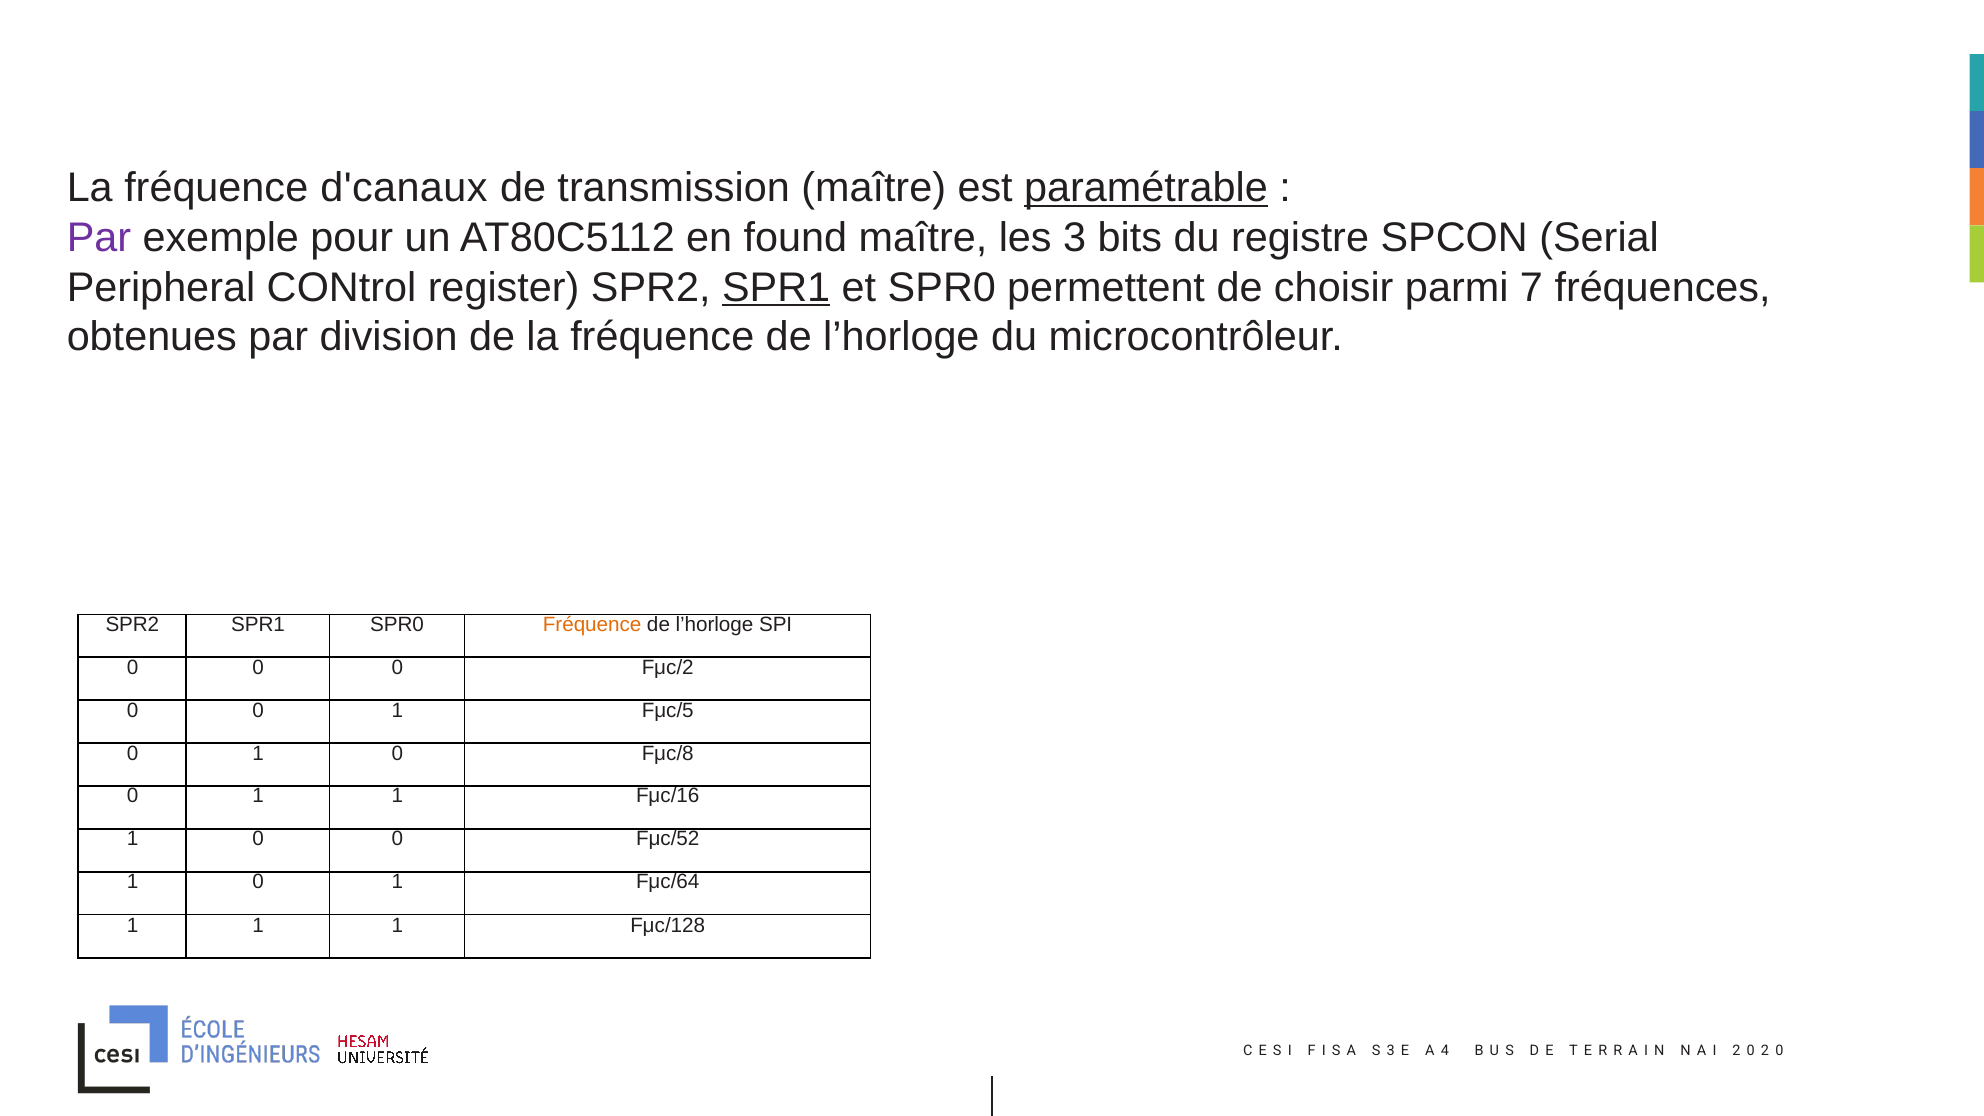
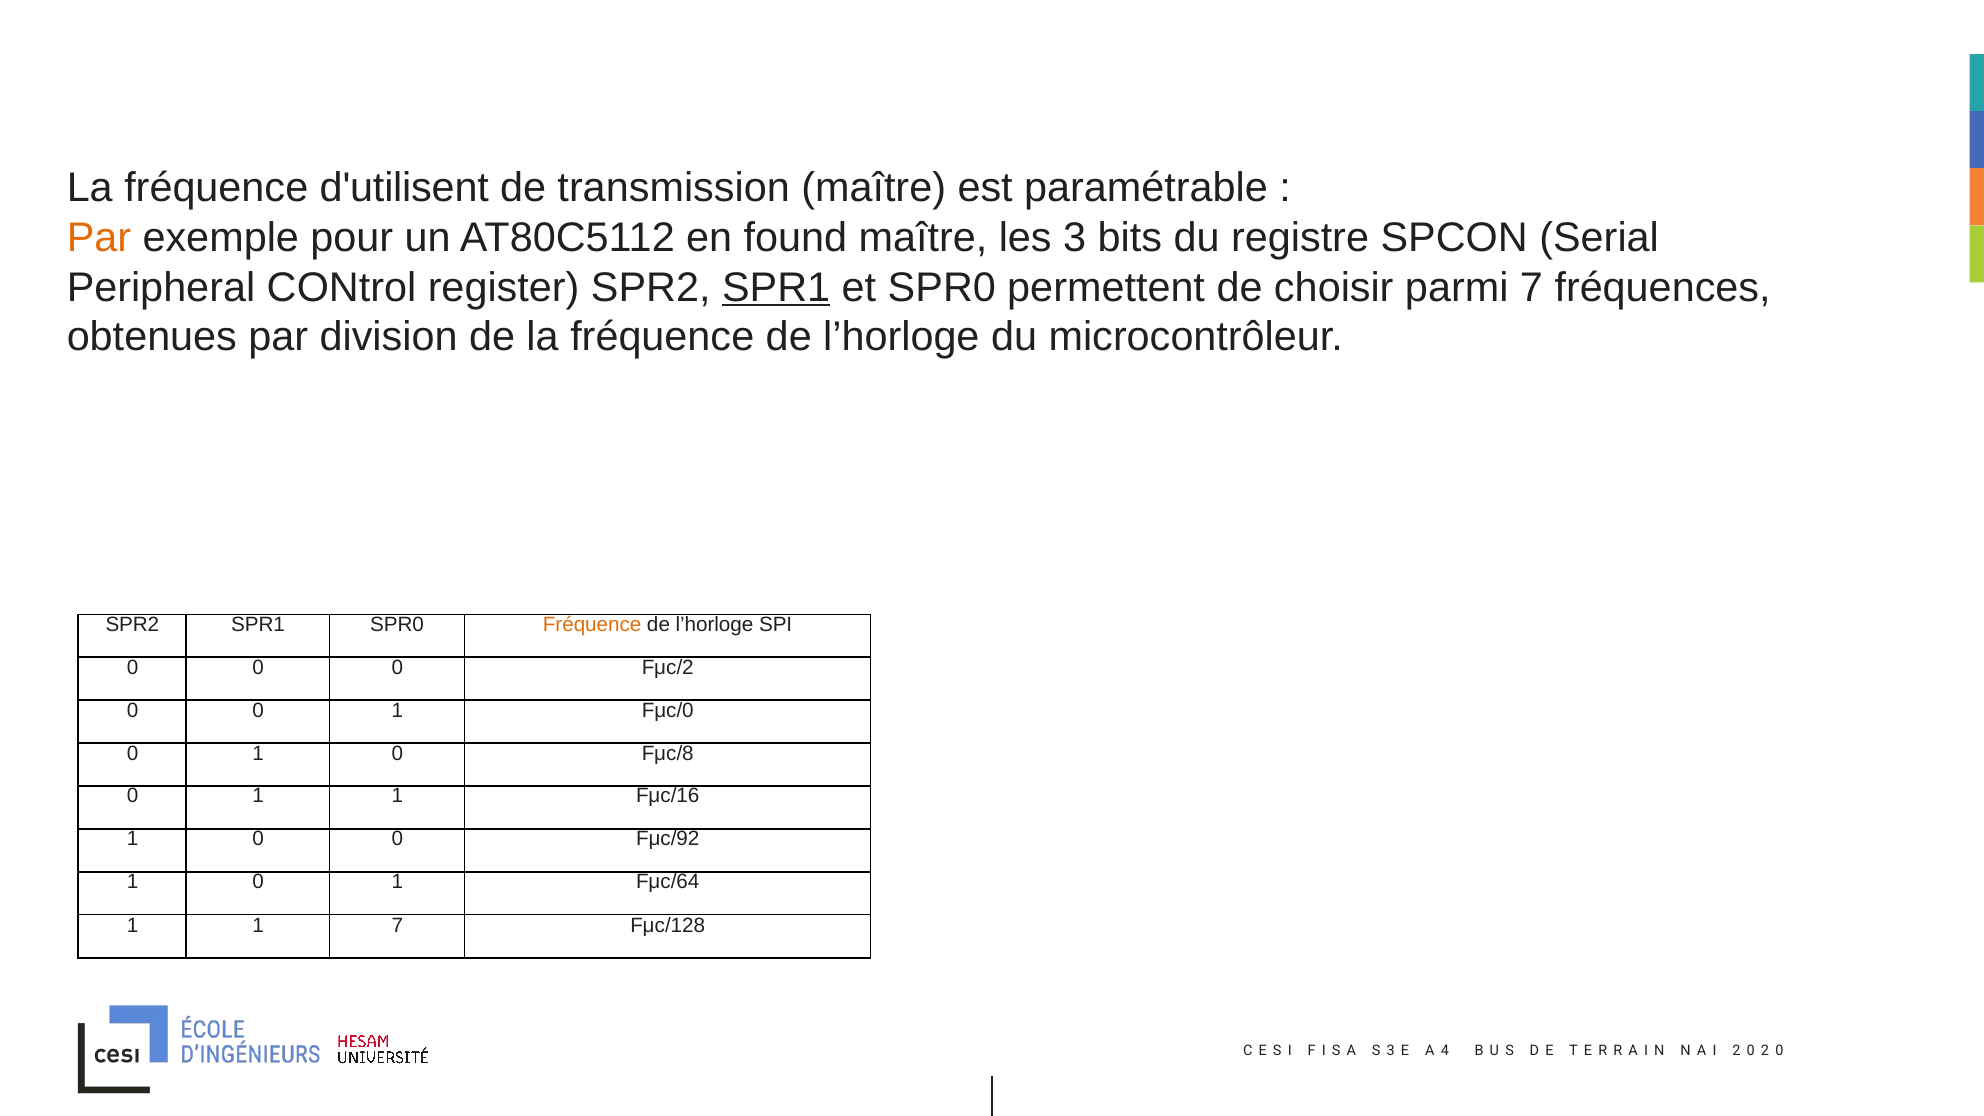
d'canaux: d'canaux -> d'utilisent (404, 188)
paramétrable underline: present -> none (1146, 188)
Par colour: purple -> orange (99, 238)
Fμc/5: Fμc/5 -> Fμc/0 (668, 710)
Fμc/52: Fμc/52 -> Fμc/92 (668, 839)
1 1 1: 1 -> 7 (397, 925)
